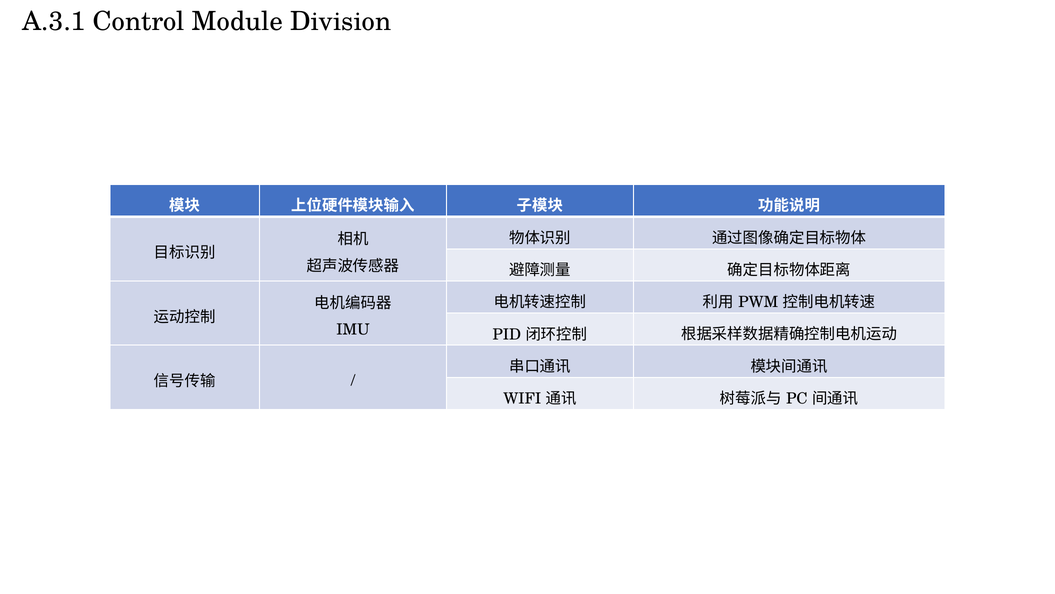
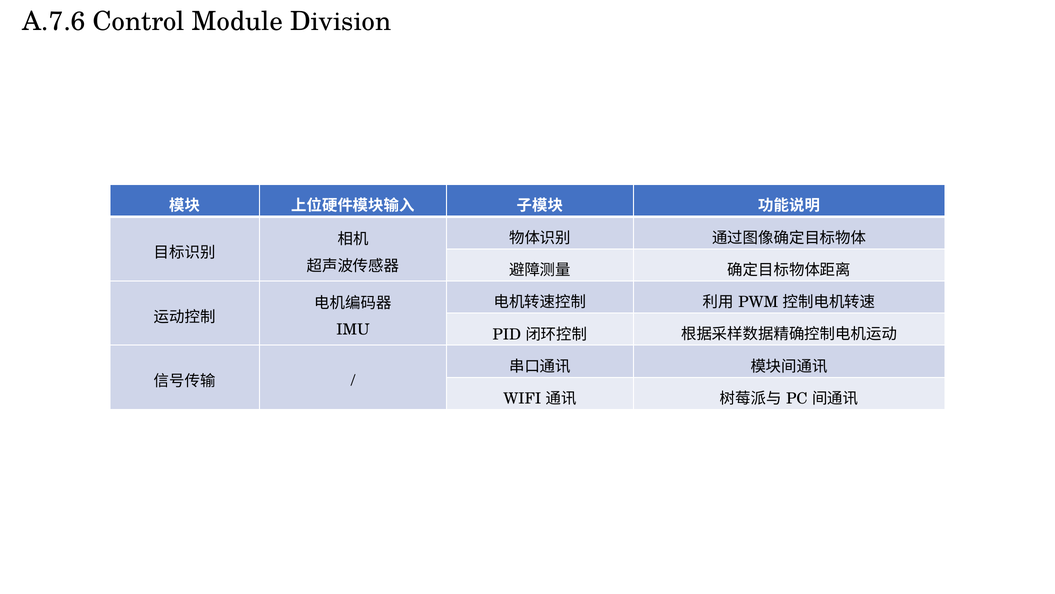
A.3.1: A.3.1 -> A.7.6 (54, 22)
